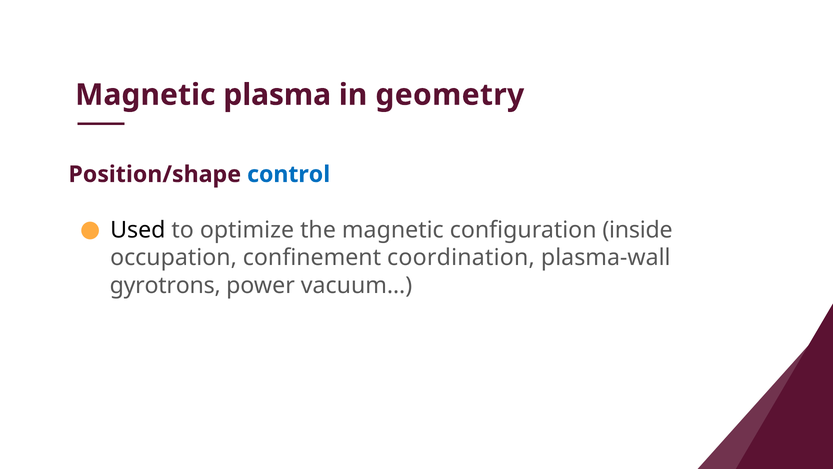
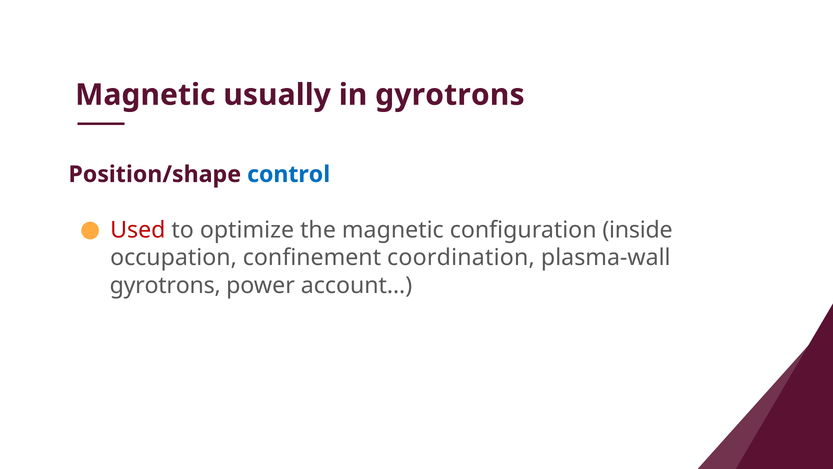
plasma: plasma -> usually (277, 95)
in geometry: geometry -> gyrotrons (450, 95)
Used colour: black -> red (138, 230)
vacuum…: vacuum… -> account… (357, 285)
